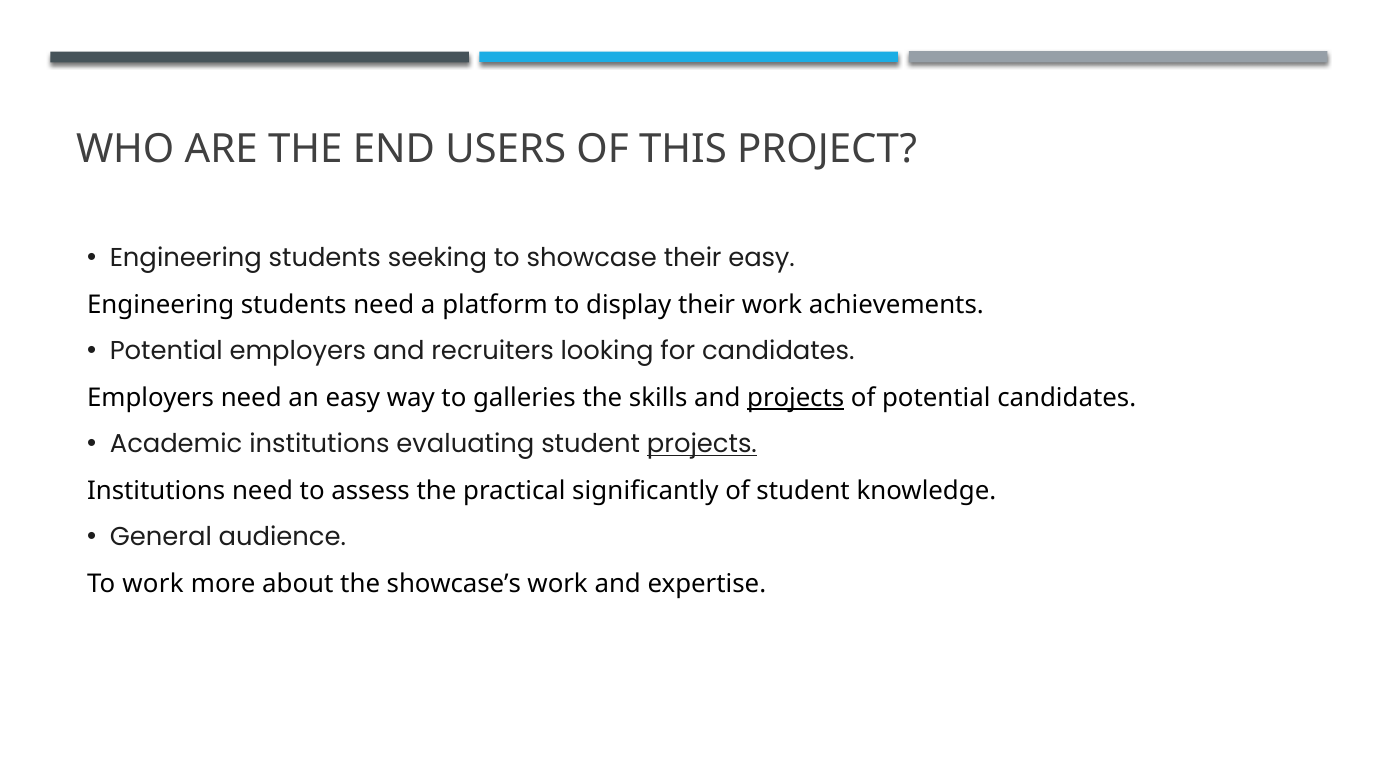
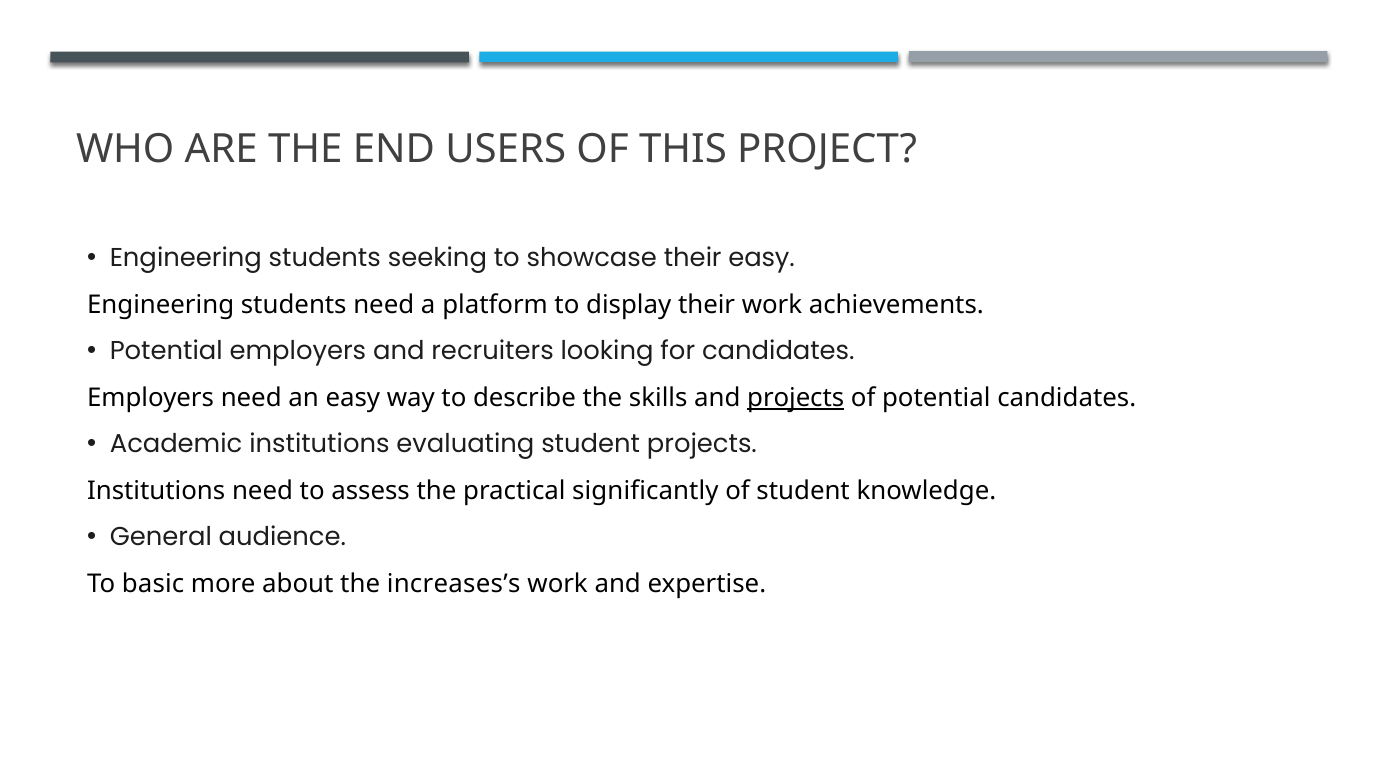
galleries: galleries -> describe (524, 398)
projects underline: present -> none (702, 444)
To work: work -> basic (153, 584)
showcase’s: showcase’s -> increases’s (454, 584)
